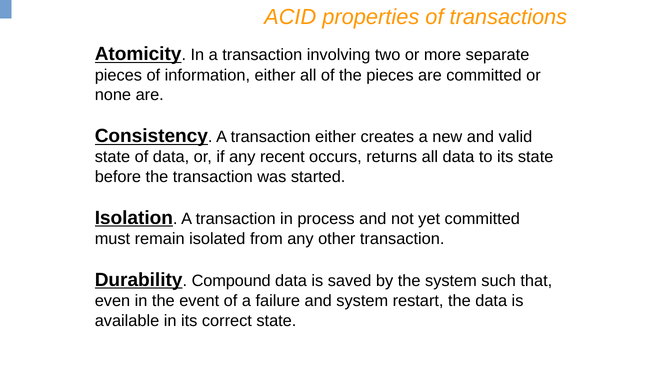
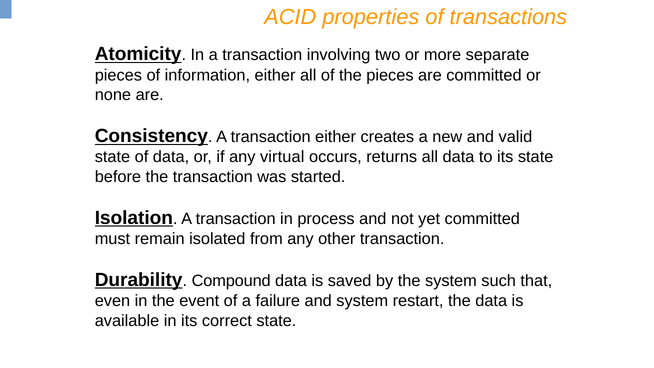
recent: recent -> virtual (282, 157)
